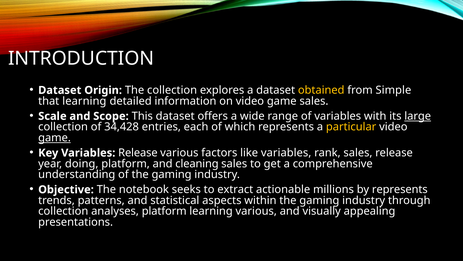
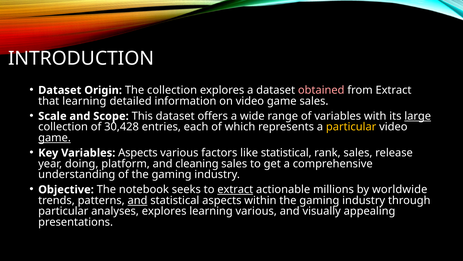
obtained colour: yellow -> pink (321, 90)
from Simple: Simple -> Extract (393, 90)
34,428: 34,428 -> 30,428 (122, 127)
Variables Release: Release -> Aspects (138, 153)
like variables: variables -> statistical (286, 153)
extract underline: none -> present (235, 189)
by represents: represents -> worldwide (400, 189)
and underline: none -> present (138, 200)
collection: collection -> particular (63, 211)
analyses platform: platform -> explores (164, 211)
